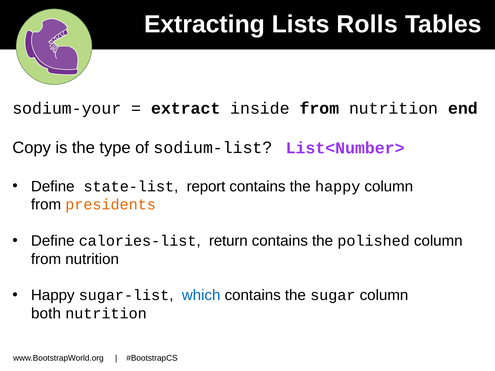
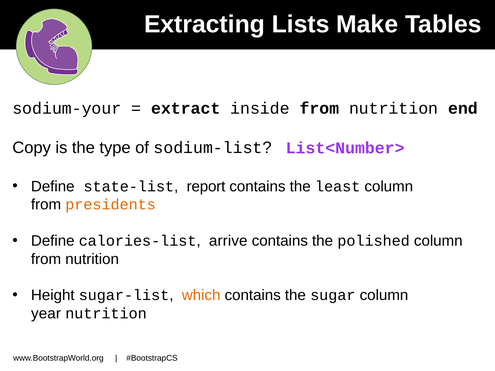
Rolls: Rolls -> Make (367, 24)
the happy: happy -> least (338, 187)
return: return -> arrive (228, 241)
Happy: Happy -> Height (53, 295)
which colour: blue -> orange (201, 295)
both: both -> year (46, 314)
